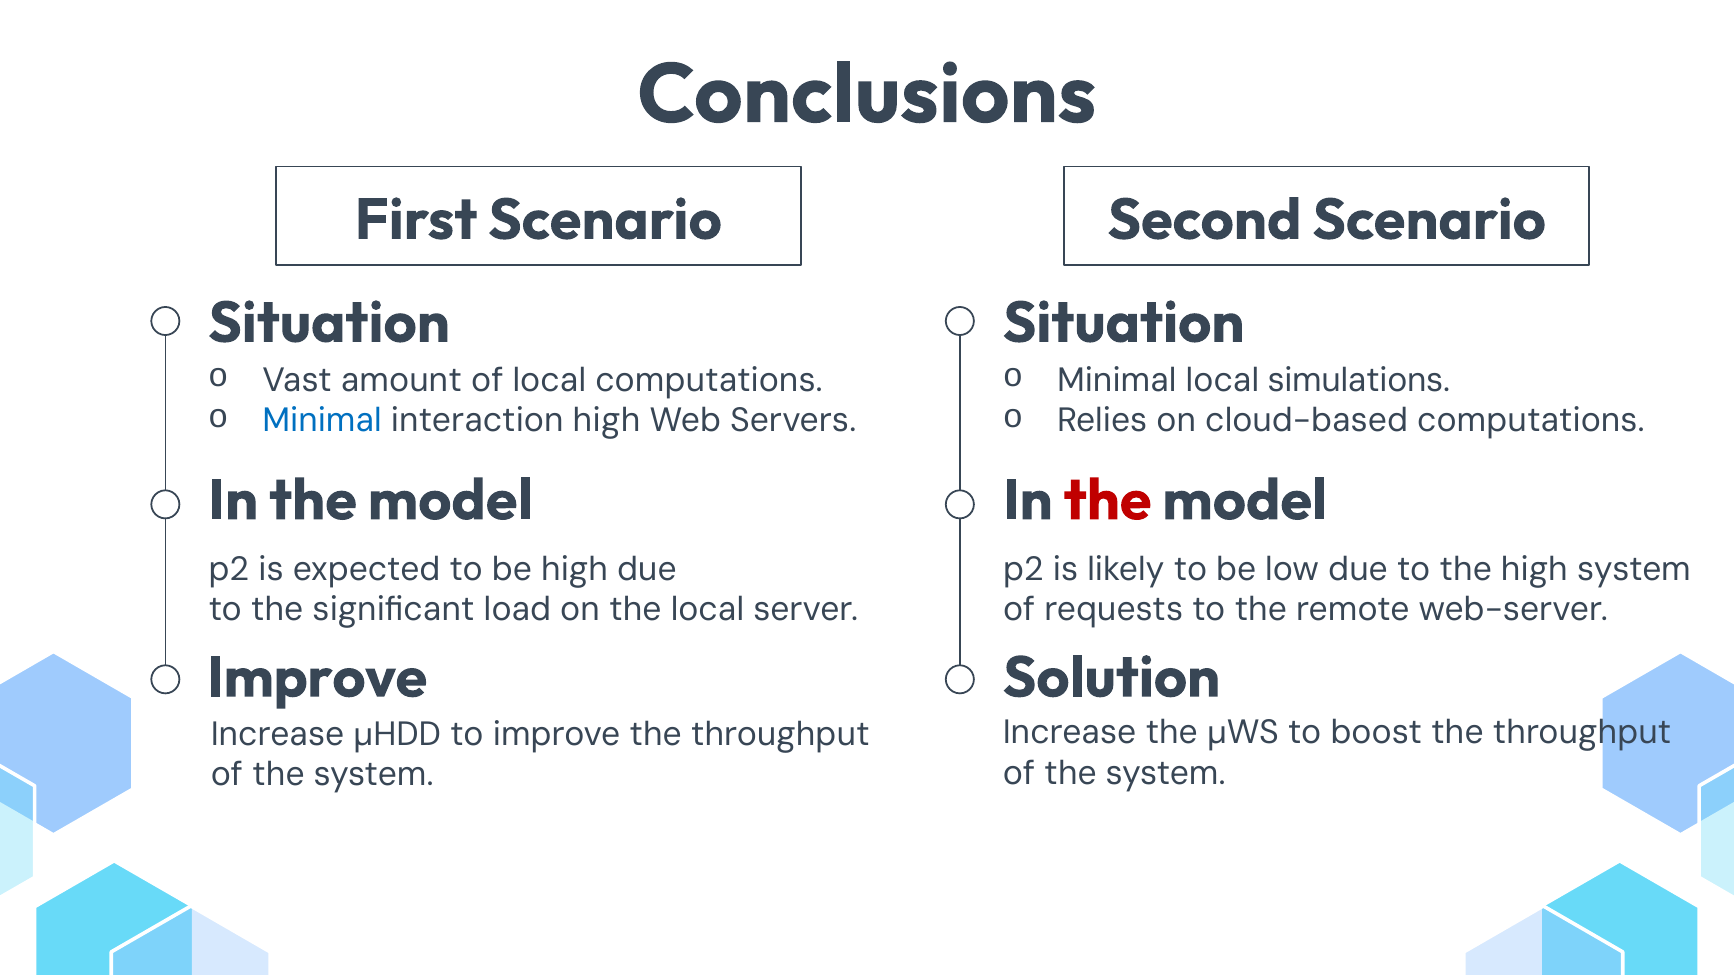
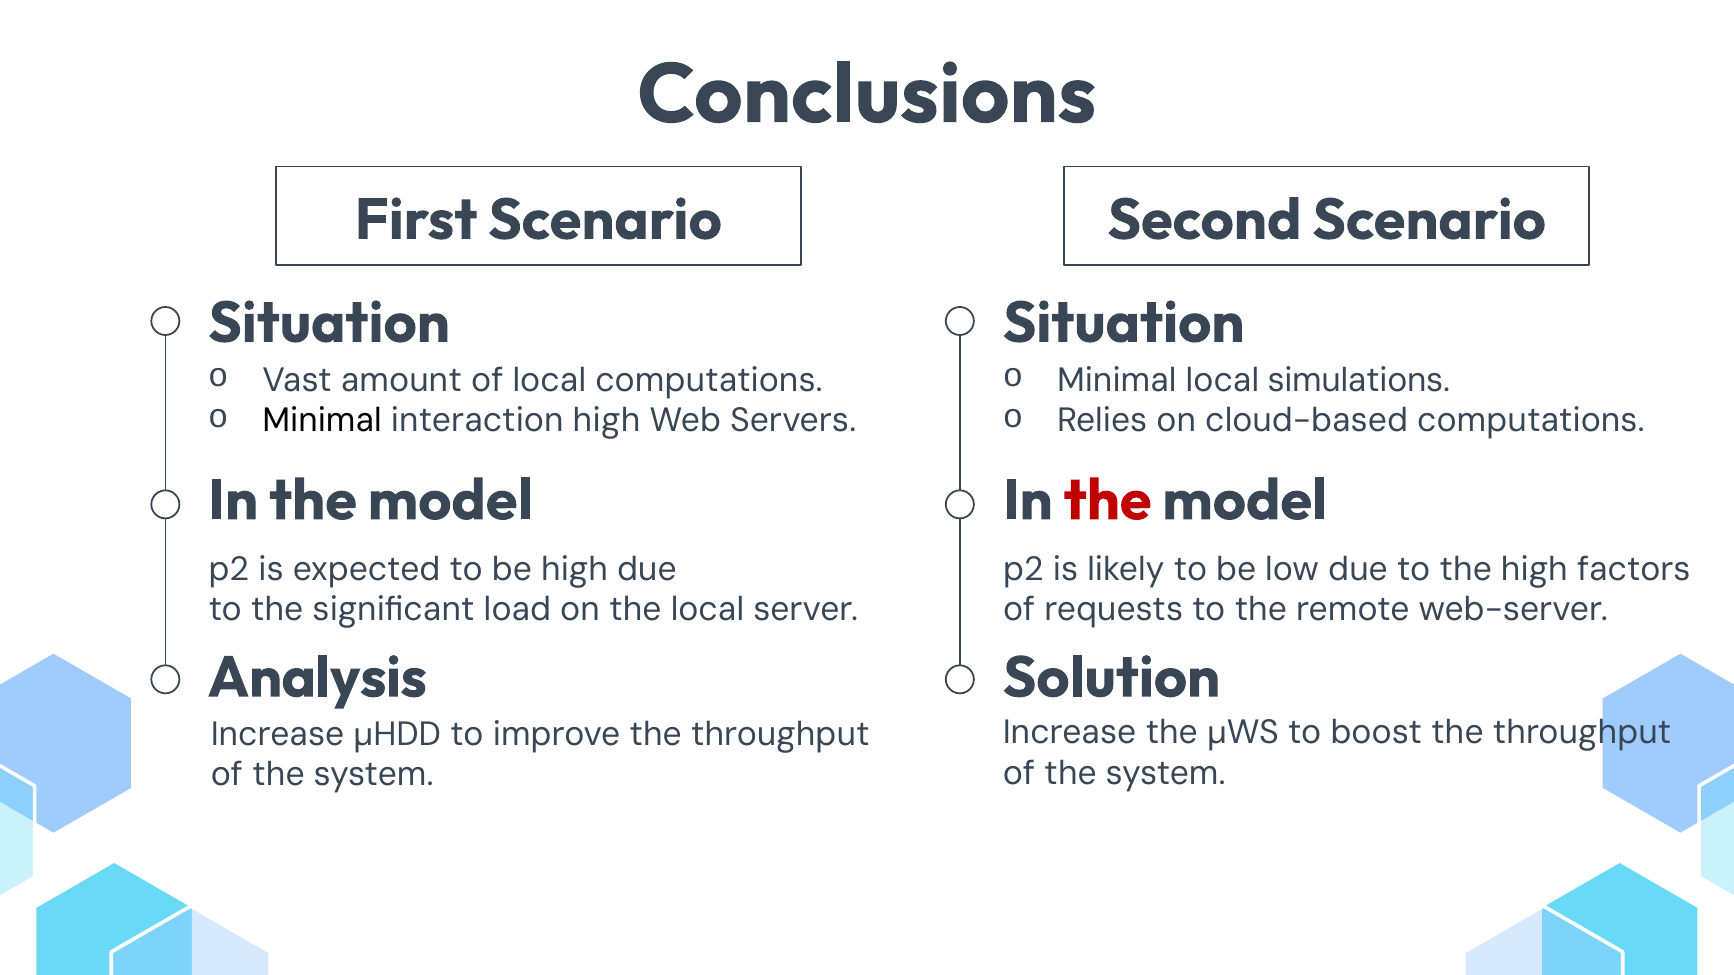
Minimal colour: blue -> black (322, 421)
high system: system -> factors (1634, 569)
Improve: Improve -> Analysis (317, 678)
